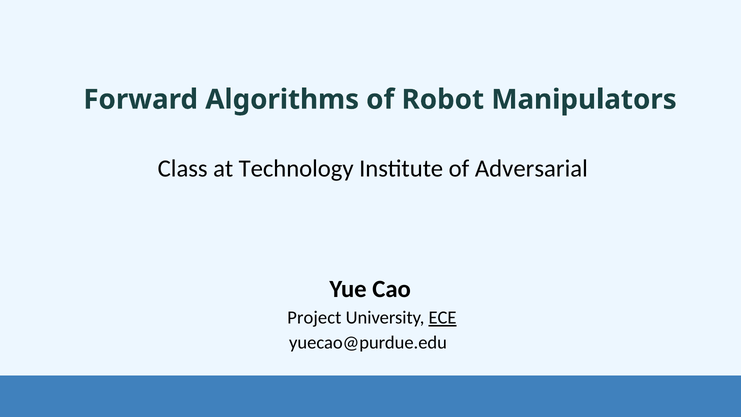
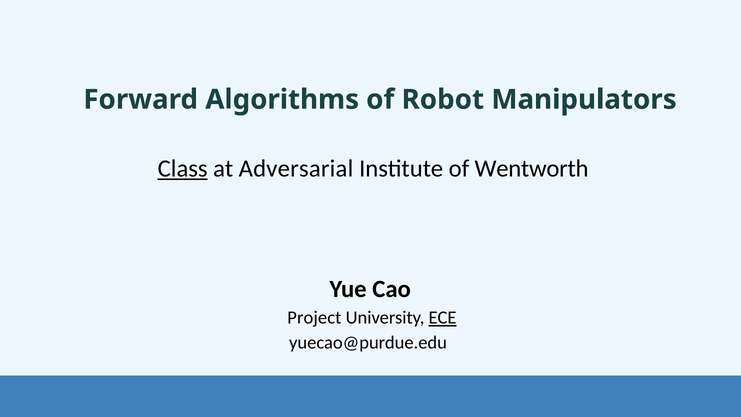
Class underline: none -> present (183, 168)
Technology: Technology -> Adversarial (296, 168)
Adversarial: Adversarial -> Wentworth (532, 168)
